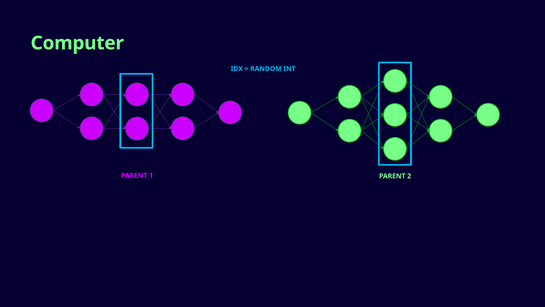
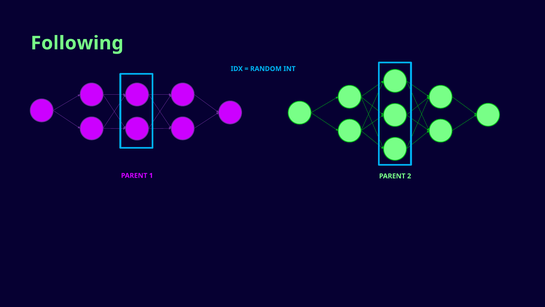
Computer: Computer -> Following (77, 43)
